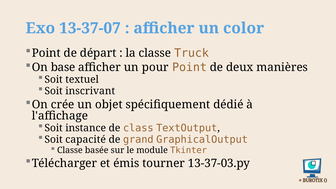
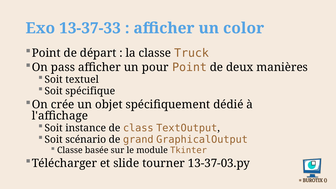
13-37-07: 13-37-07 -> 13-37-33 (90, 28)
base: base -> pass (63, 67)
inscrivant: inscrivant -> spécifique (90, 91)
capacité: capacité -> scénario (86, 139)
émis: émis -> slide (126, 163)
